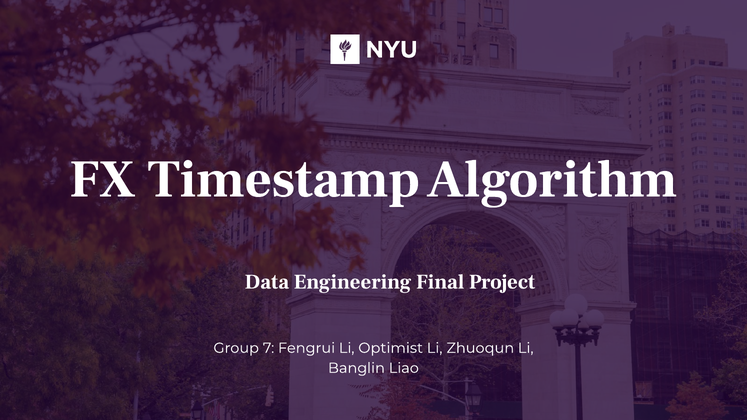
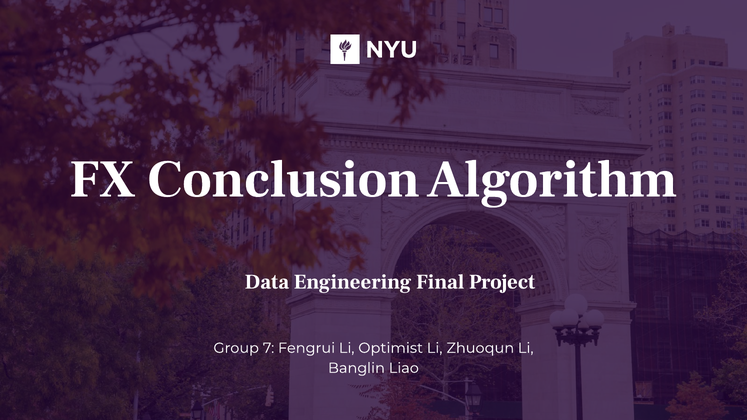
Timestamp: Timestamp -> Conclusion (284, 179)
